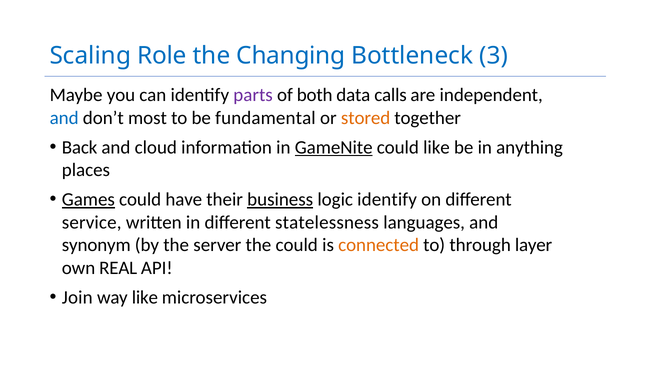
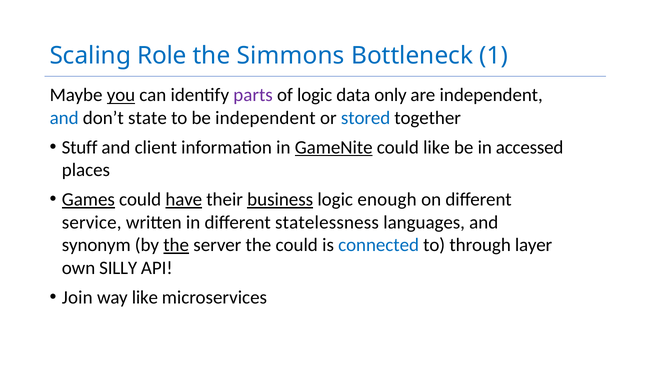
Changing: Changing -> Simmons (291, 56)
3: 3 -> 1 (494, 56)
you underline: none -> present (121, 95)
of both: both -> logic (315, 95)
calls: calls -> only (390, 95)
most: most -> state (147, 118)
be fundamental: fundamental -> independent (265, 118)
stored colour: orange -> blue (366, 118)
Back: Back -> Stuff (80, 147)
cloud: cloud -> client (156, 147)
anything: anything -> accessed (530, 147)
have underline: none -> present (184, 200)
logic identify: identify -> enough (387, 200)
the underline: none -> present (176, 245)
connected colour: orange -> blue (379, 245)
REAL: REAL -> SILLY (118, 268)
